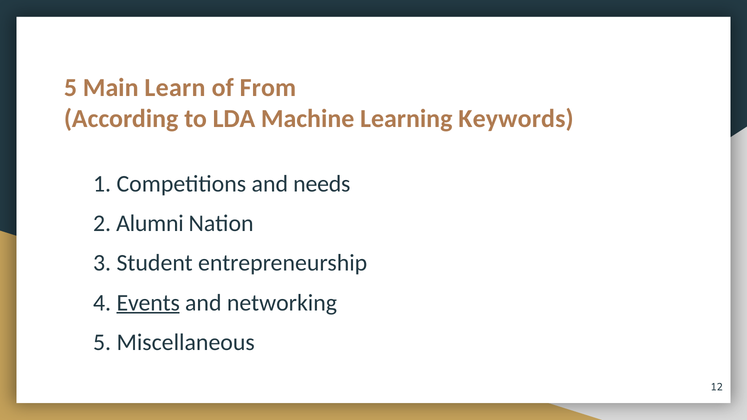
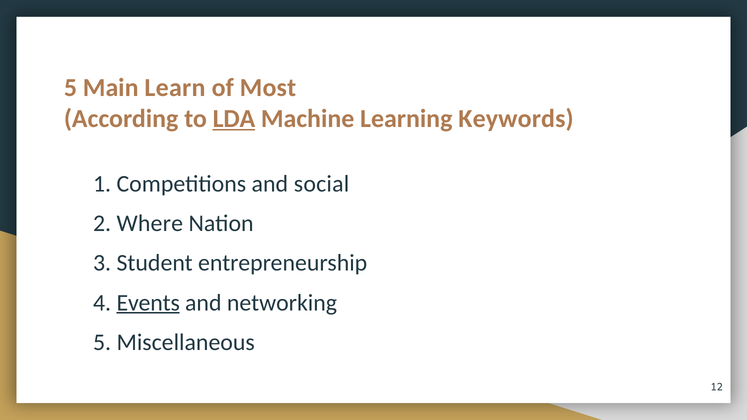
From: From -> Most (268, 88)
LDA underline: none -> present (234, 119)
needs: needs -> social (322, 184)
Alumni: Alumni -> Where (150, 224)
